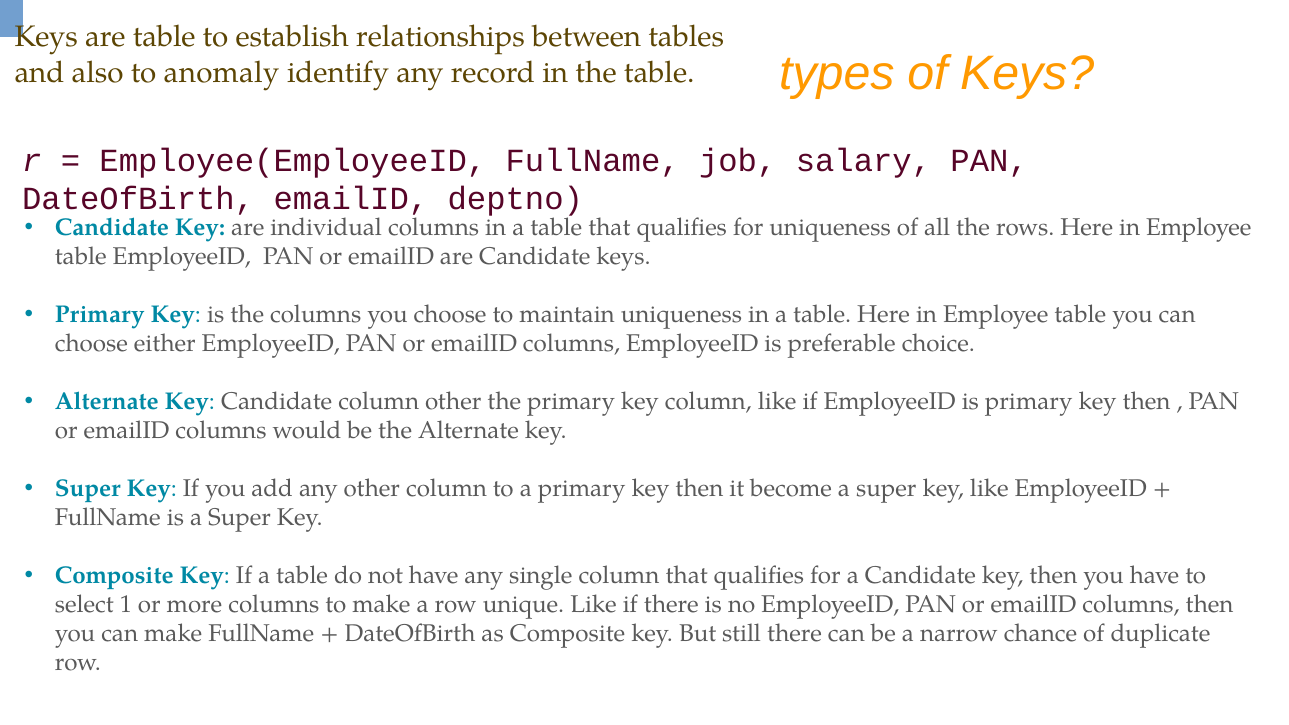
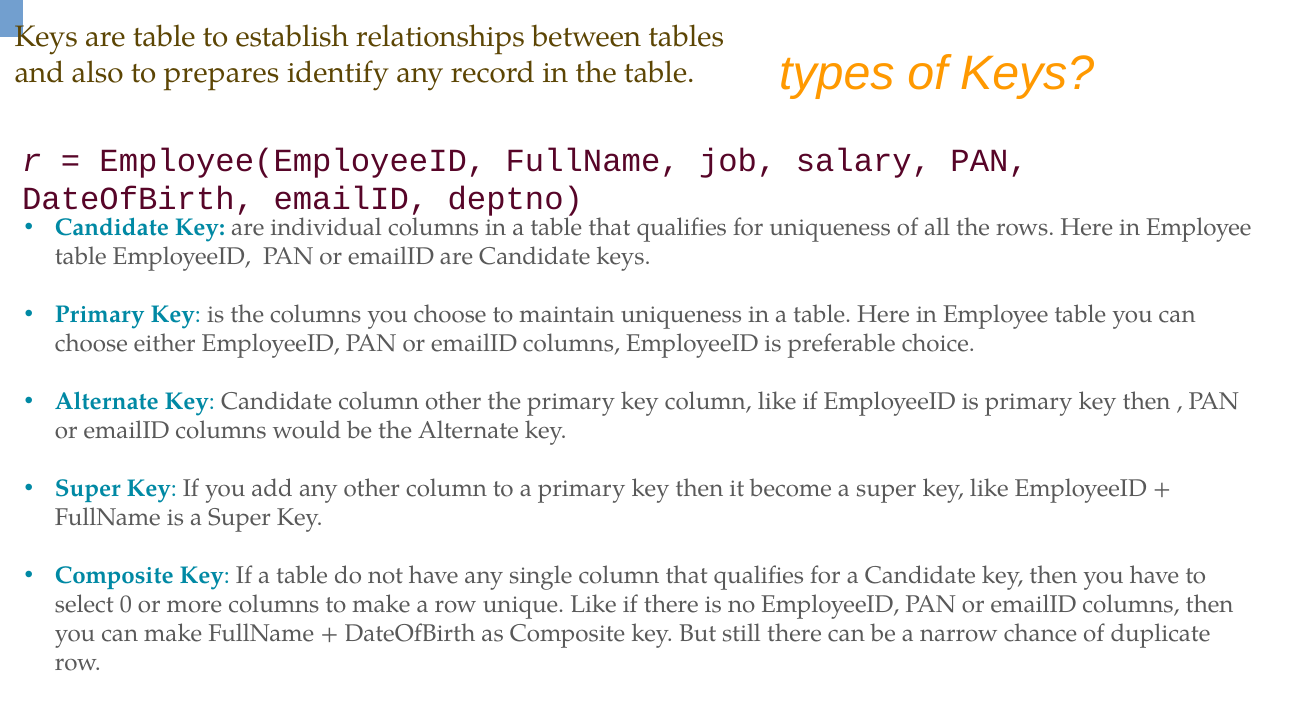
anomaly: anomaly -> prepares (222, 72)
1: 1 -> 0 (126, 605)
